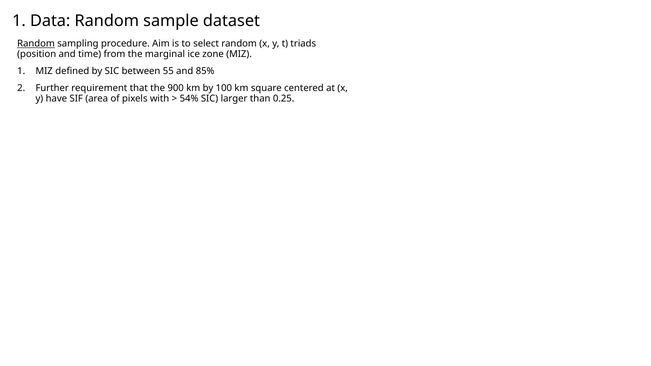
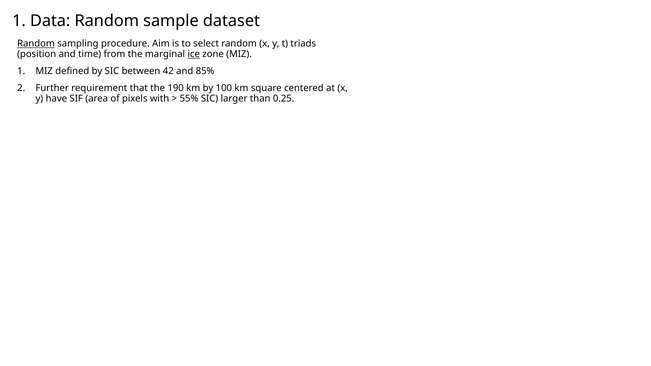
ice underline: none -> present (194, 54)
55: 55 -> 42 (168, 71)
900: 900 -> 190 (176, 88)
54%: 54% -> 55% (189, 99)
